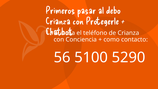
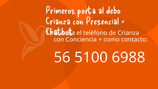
pasar: pasar -> porta (87, 11)
Protegerle: Protegerle -> Presencial (102, 21)
5290: 5290 -> 6988 (129, 57)
